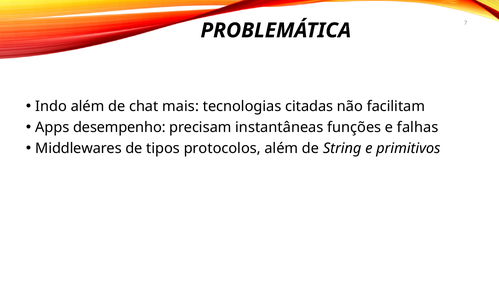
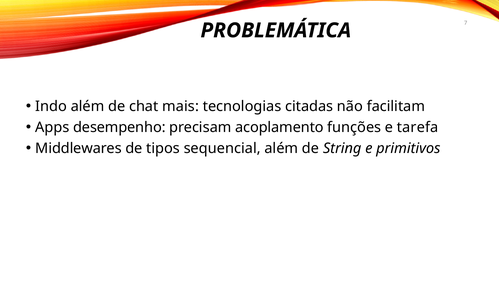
instantâneas: instantâneas -> acoplamento (279, 127)
falhas: falhas -> tarefa (418, 127)
protocolos: protocolos -> sequencial (222, 148)
